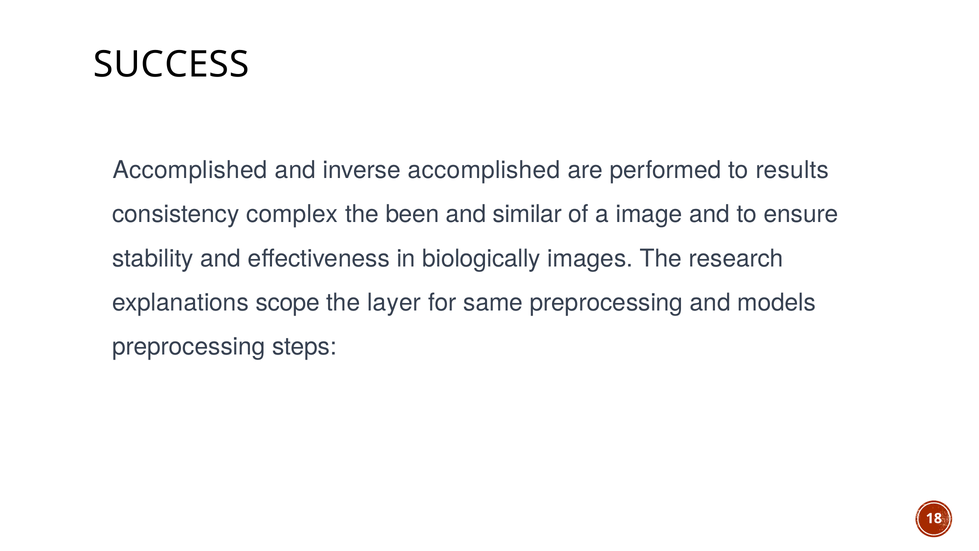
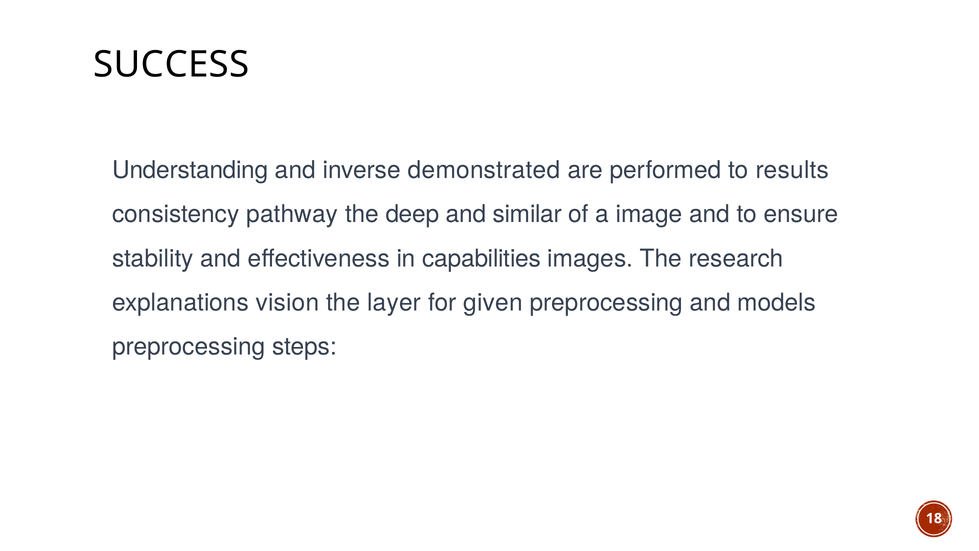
Accomplished: Accomplished -> Understanding (190, 170)
inverse accomplished: accomplished -> demonstrated (484, 170)
complex: complex -> pathway (292, 214)
been: been -> deep (412, 214)
biologically: biologically -> capabilities (482, 258)
scope: scope -> vision (287, 302)
same: same -> given (493, 302)
